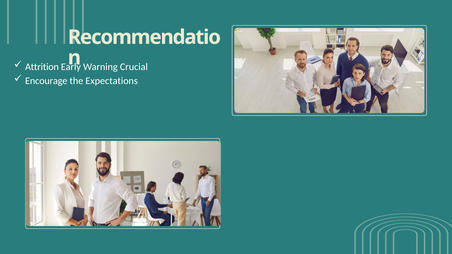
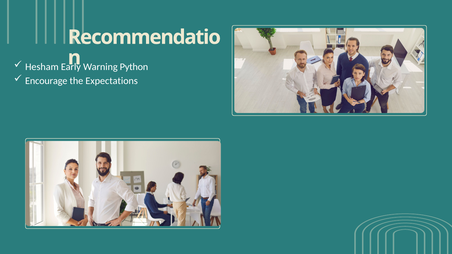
Attrition: Attrition -> Hesham (42, 67)
Crucial: Crucial -> Python (134, 67)
